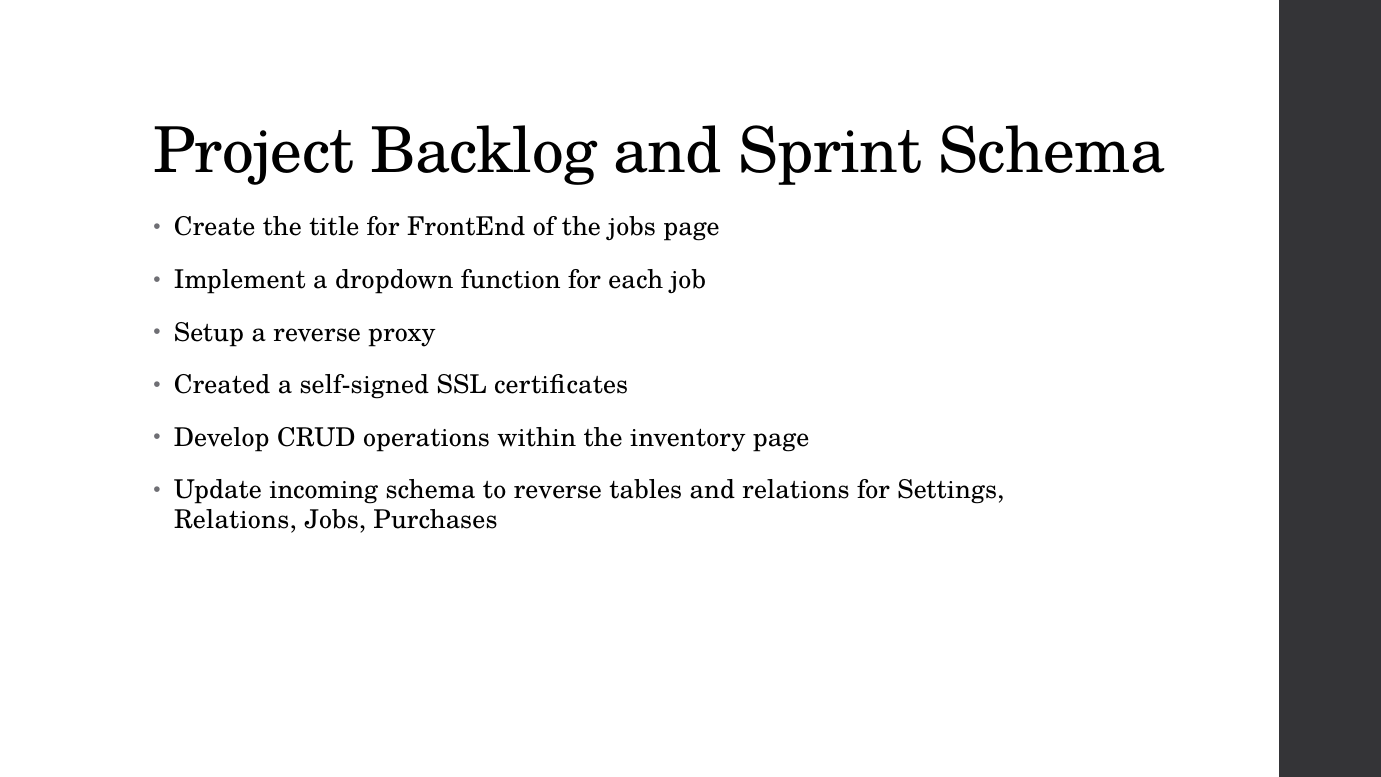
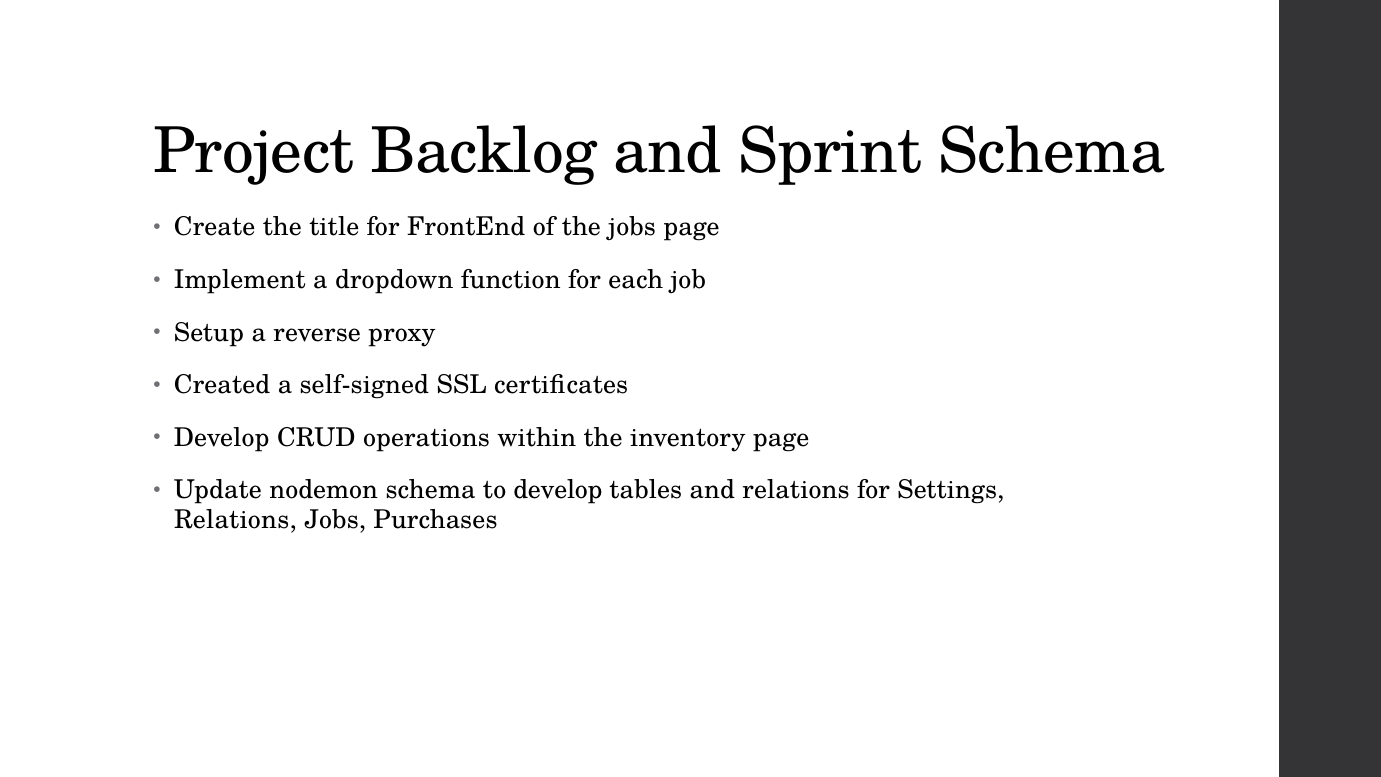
incoming: incoming -> nodemon (324, 490)
to reverse: reverse -> develop (558, 490)
